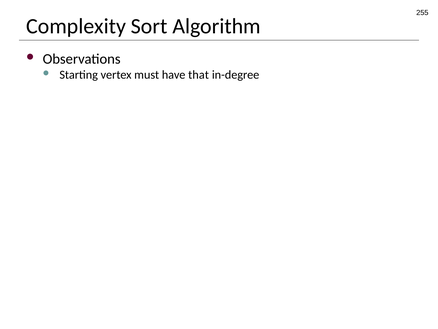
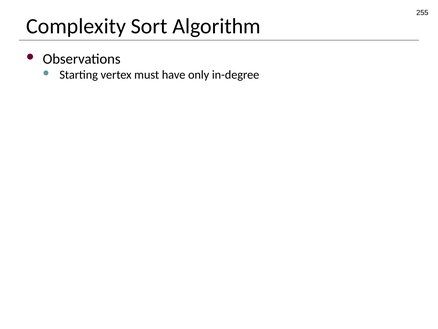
that: that -> only (199, 75)
